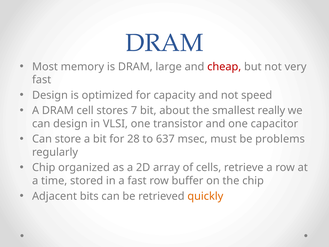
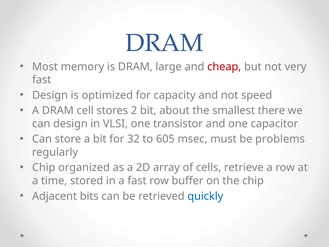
7: 7 -> 2 (134, 110)
really: really -> there (271, 110)
28: 28 -> 32 (133, 139)
637: 637 -> 605 (165, 139)
quickly colour: orange -> blue (205, 196)
